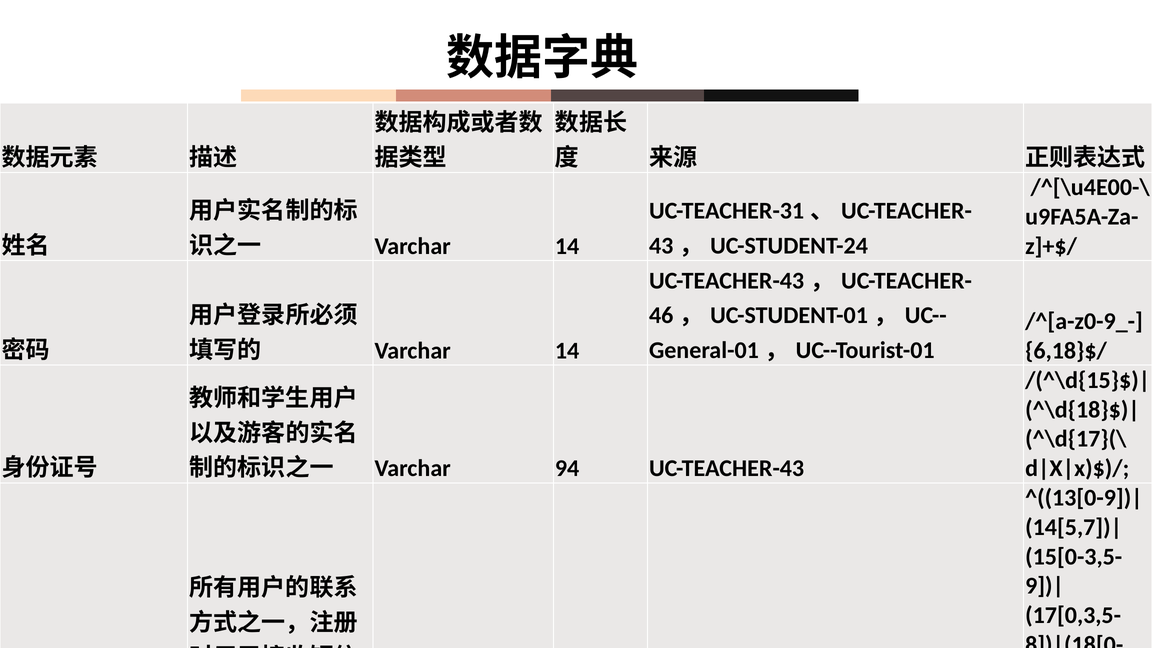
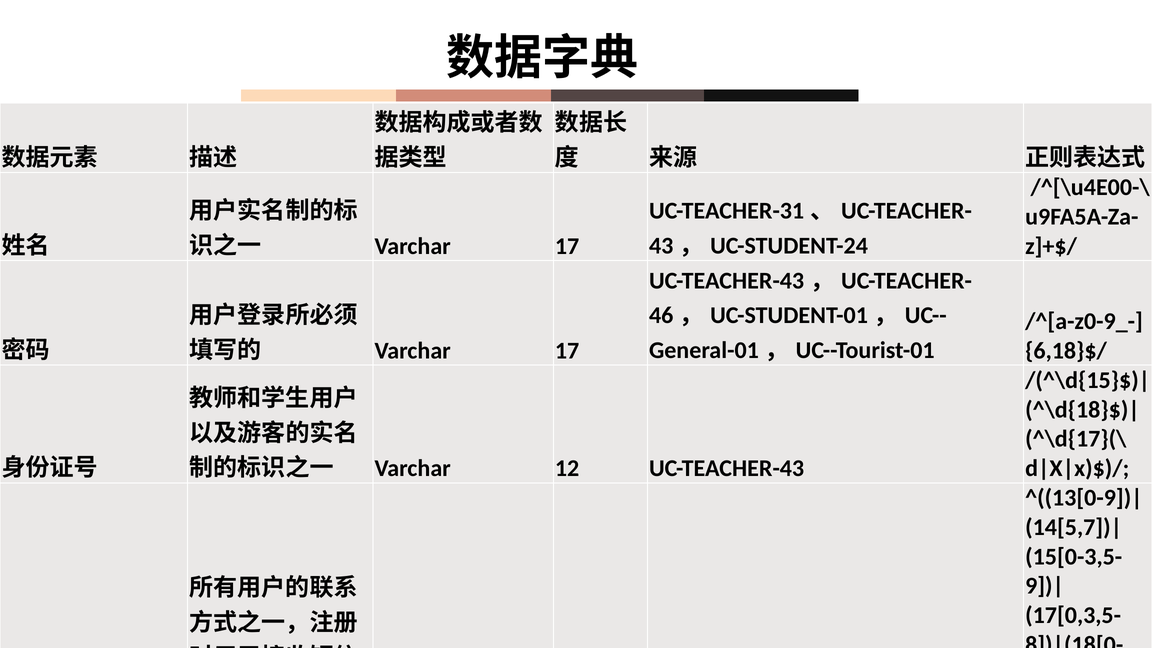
14: 14 -> 17 (567, 246)
14: 14 -> 17 (567, 351)
94: 94 -> 12 (567, 468)
